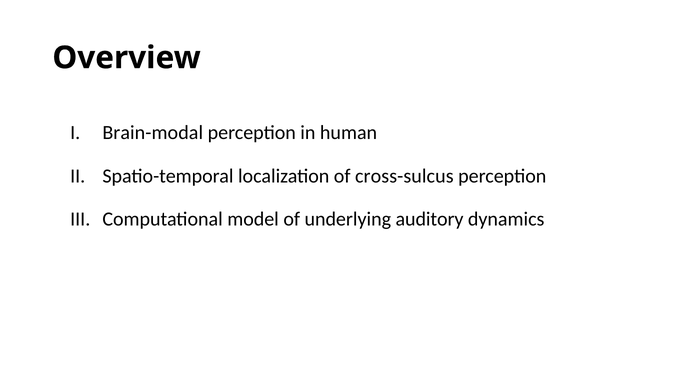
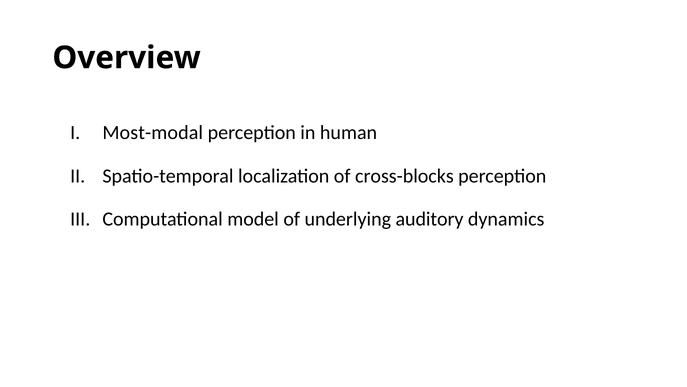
Brain-modal: Brain-modal -> Most-modal (153, 133)
cross-sulcus: cross-sulcus -> cross-blocks (404, 176)
